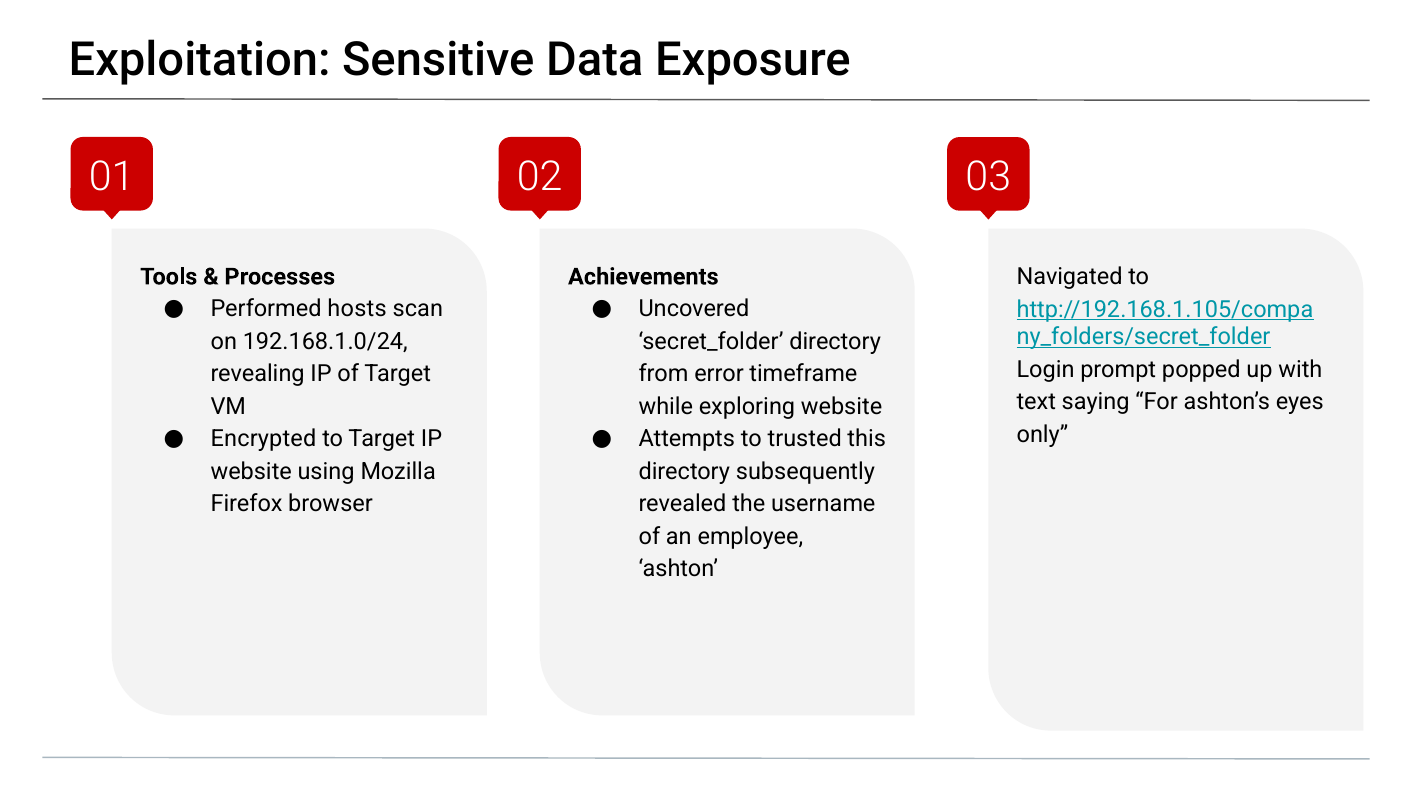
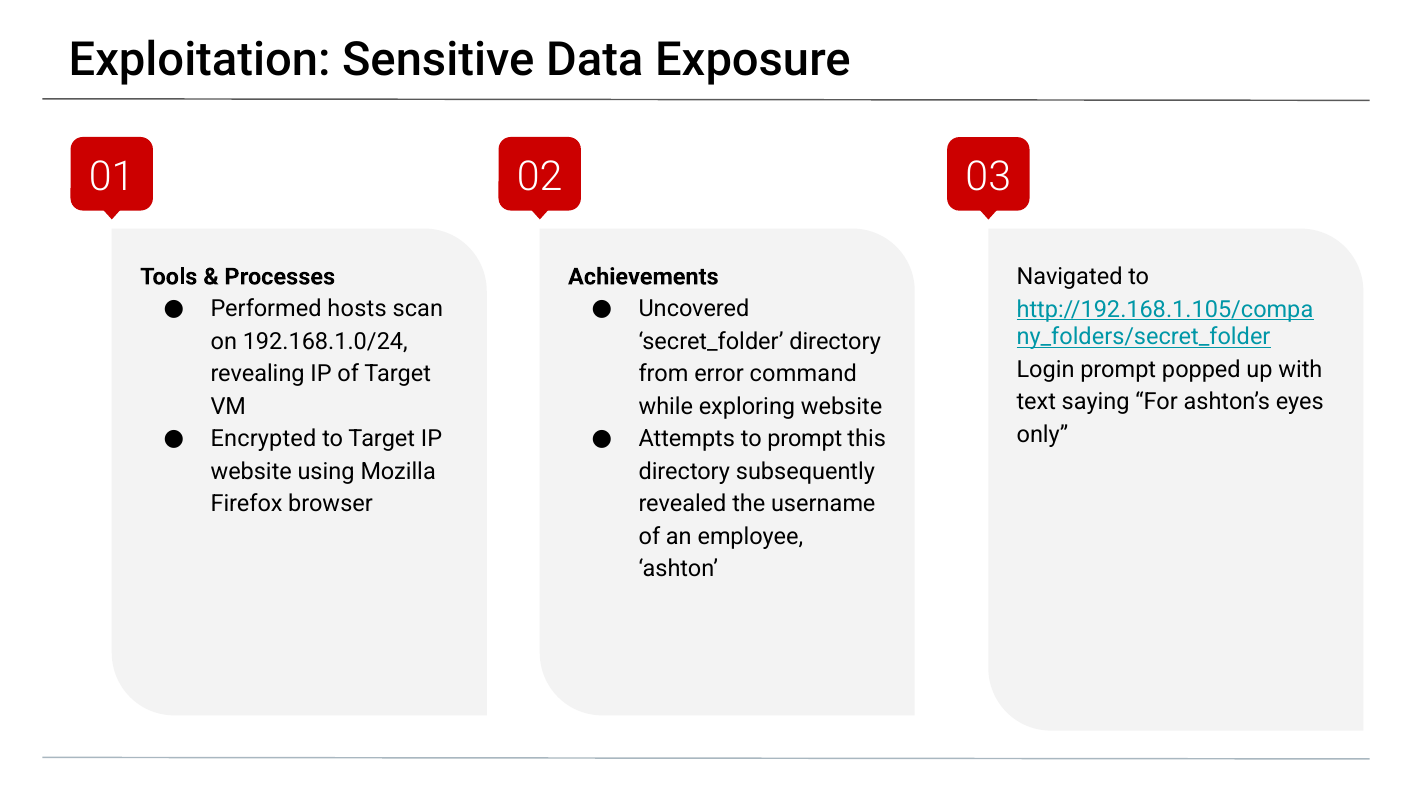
timeframe: timeframe -> command (803, 374)
to trusted: trusted -> prompt (805, 439)
